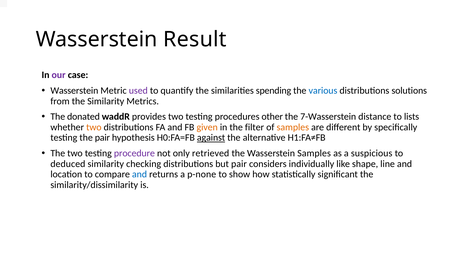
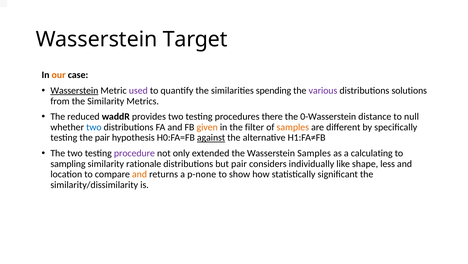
Result: Result -> Target (195, 39)
our colour: purple -> orange (59, 75)
Wasserstein underline: none -> present (74, 90)
various colour: blue -> purple (323, 90)
donated: donated -> reduced (83, 116)
other: other -> there (272, 116)
7-Wasserstein: 7-Wasserstein -> 0-Wasserstein (328, 116)
lists: lists -> null (412, 116)
two colour: orange -> blue (94, 127)
retrieved: retrieved -> extended (211, 153)
suspicious: suspicious -> calculating (372, 153)
deduced: deduced -> sampling (68, 163)
checking: checking -> rationale (144, 163)
line: line -> less (388, 163)
and colour: blue -> orange (140, 174)
